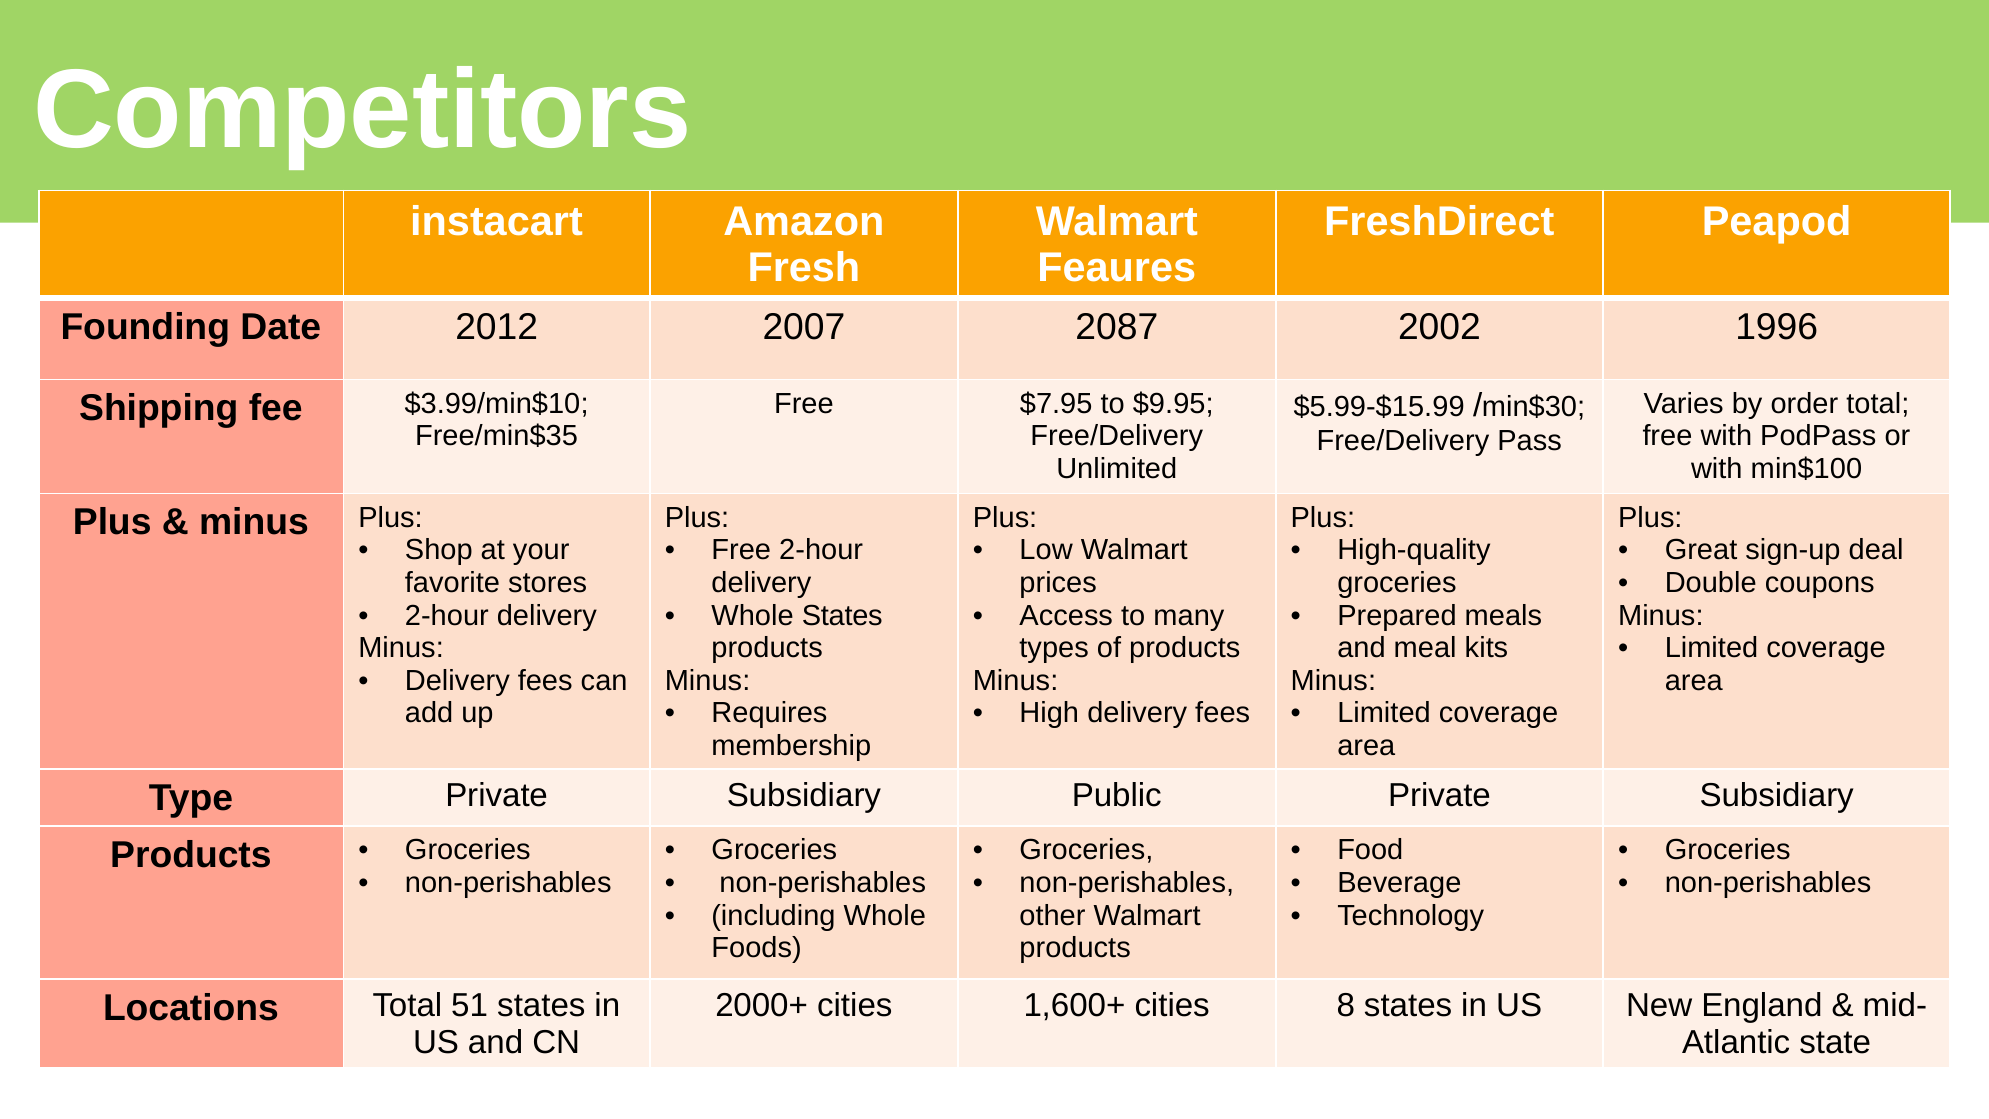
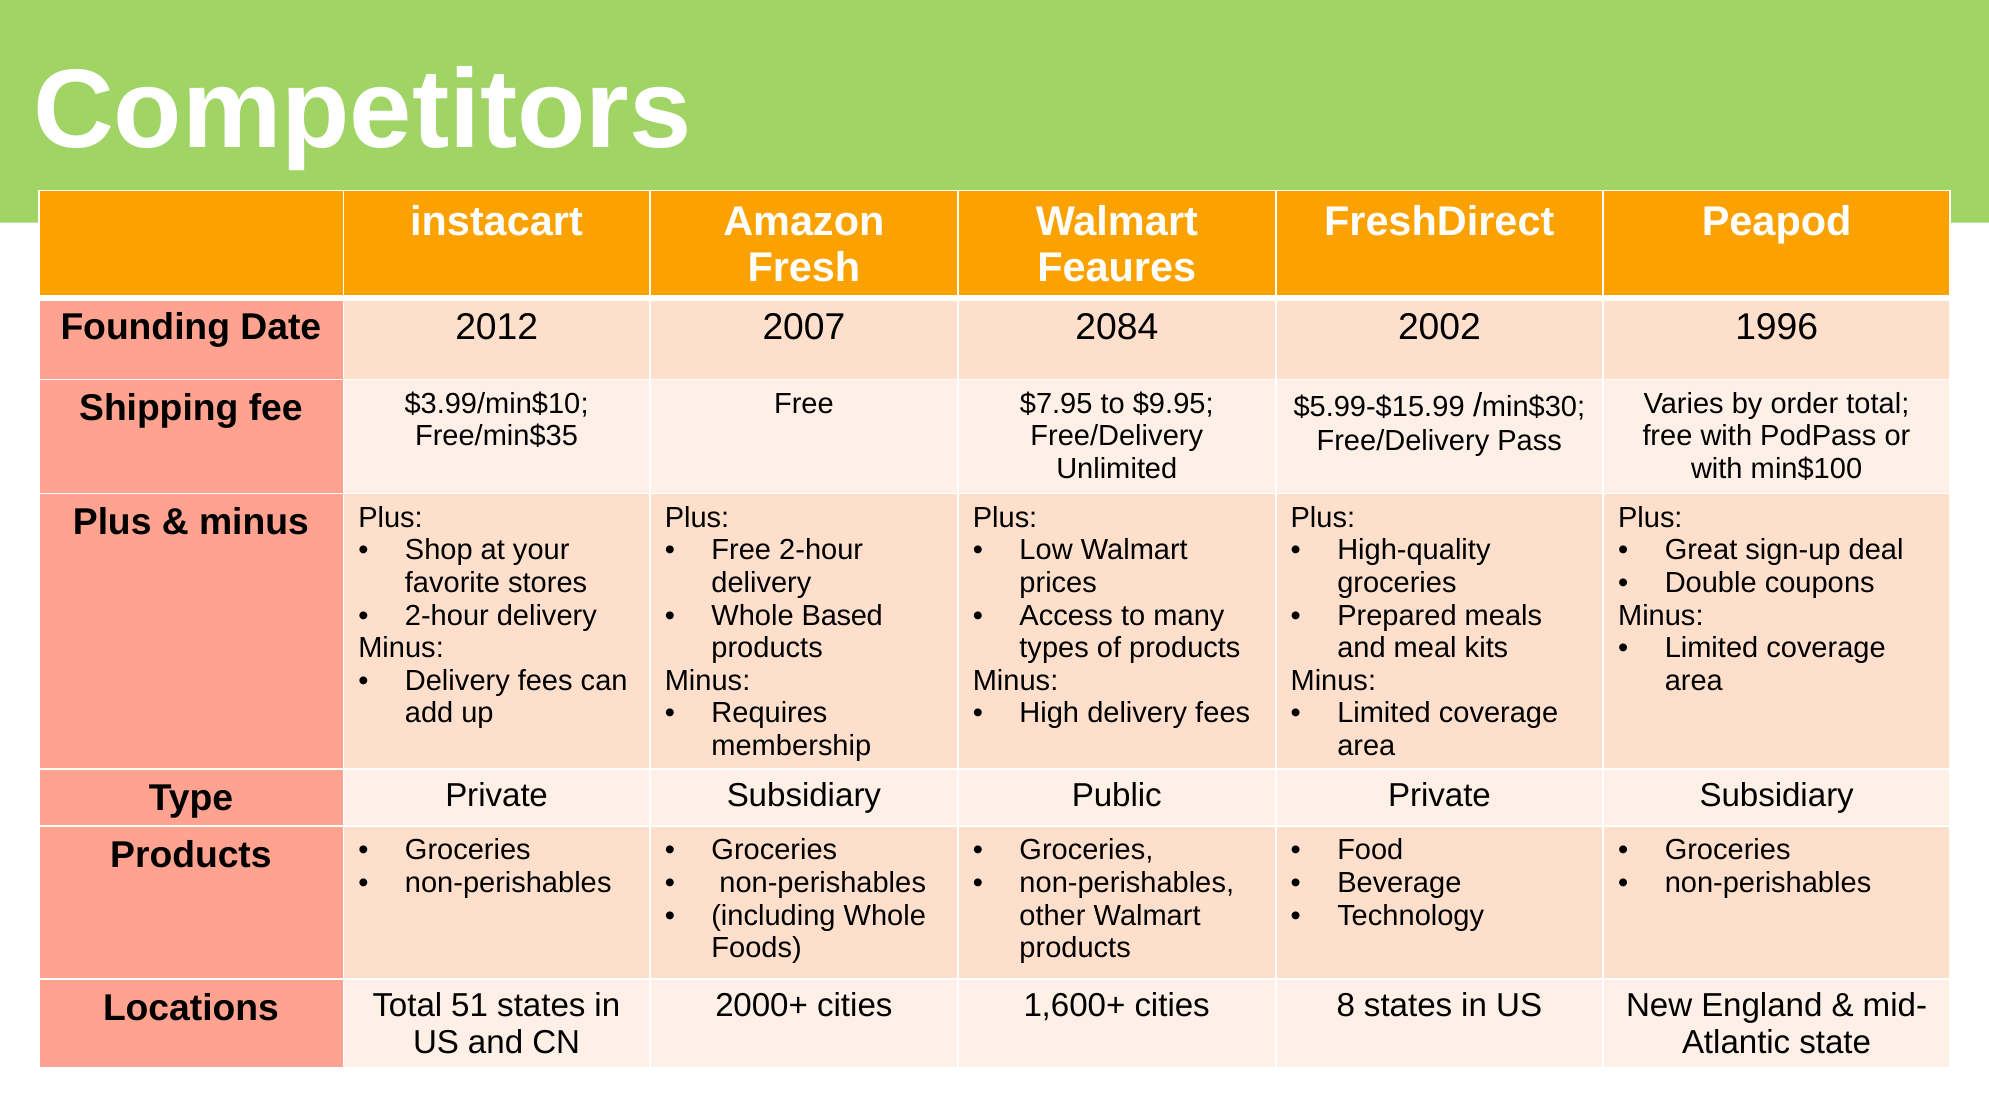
2087: 2087 -> 2084 (1117, 327)
Whole States: States -> Based (842, 615)
